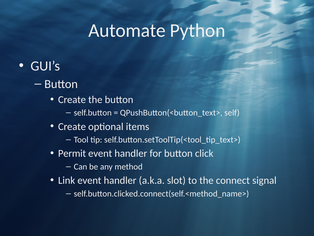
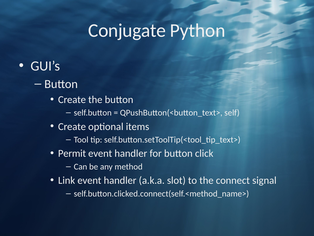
Automate: Automate -> Conjugate (127, 30)
